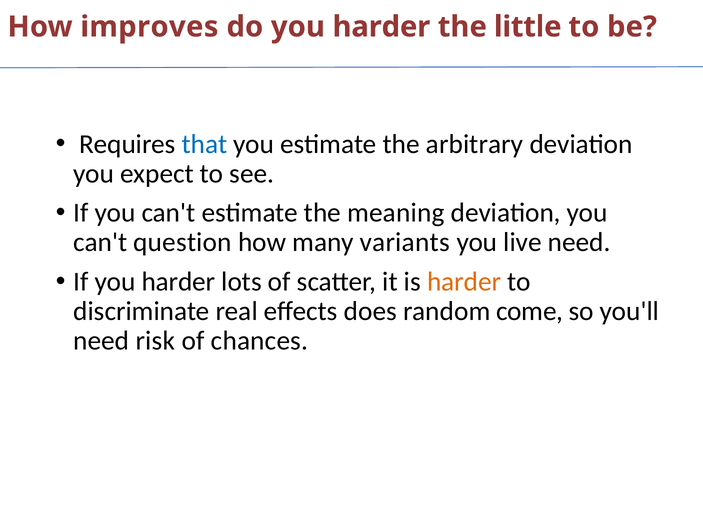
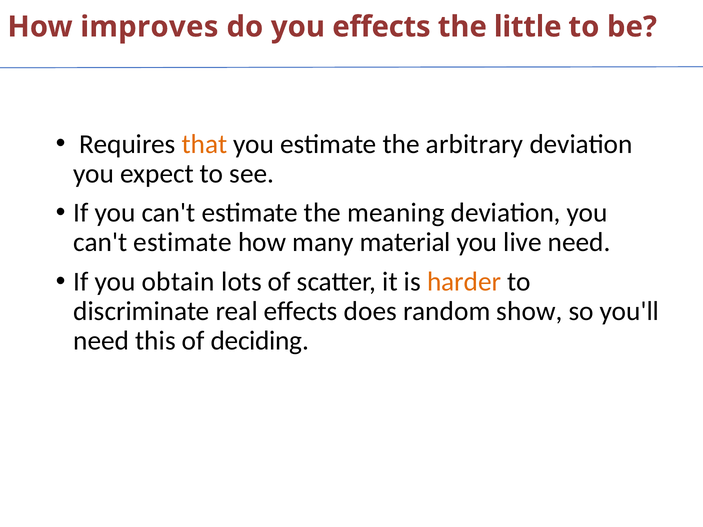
do you harder: harder -> effects (381, 27)
that colour: blue -> orange (205, 144)
question: question -> estimate (183, 242)
variants: variants -> material (405, 242)
If you harder: harder -> obtain (178, 282)
come: come -> show (529, 311)
risk: risk -> this (156, 341)
chances: chances -> deciding (260, 341)
